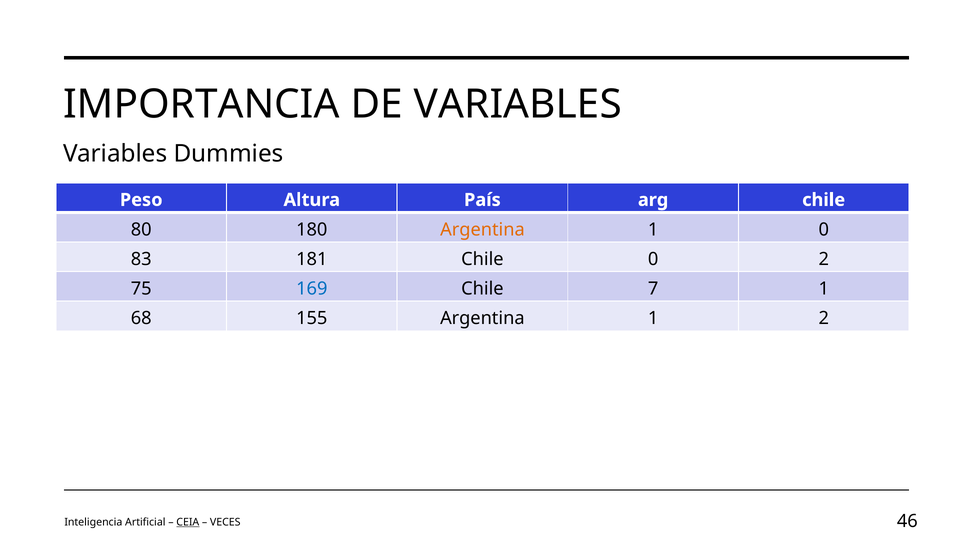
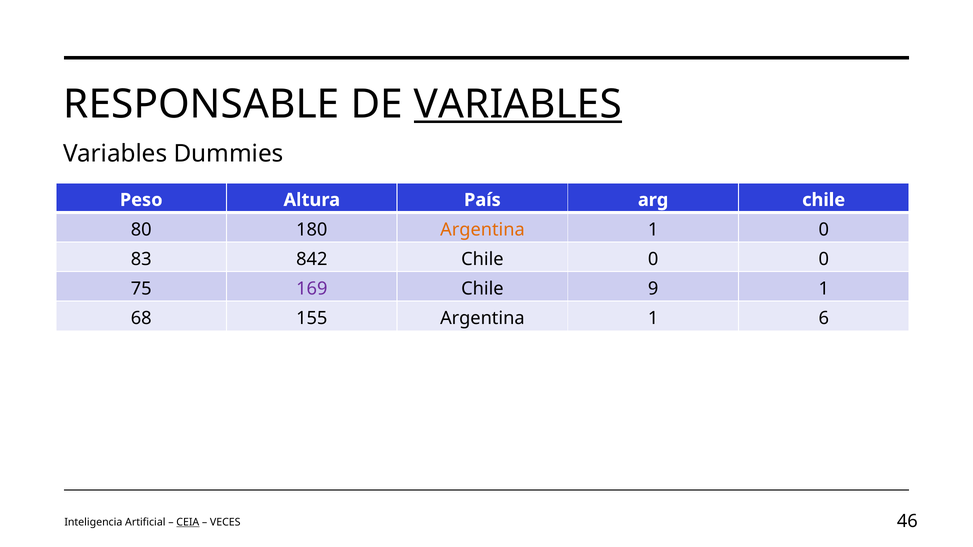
IMPORTANCIA: IMPORTANCIA -> RESPONSABLE (201, 104)
VARIABLES underline: none -> present (518, 104)
181: 181 -> 842 (312, 259)
0 2: 2 -> 0 (824, 259)
169 colour: blue -> purple (312, 289)
7: 7 -> 9 (653, 289)
1 2: 2 -> 6 (824, 318)
